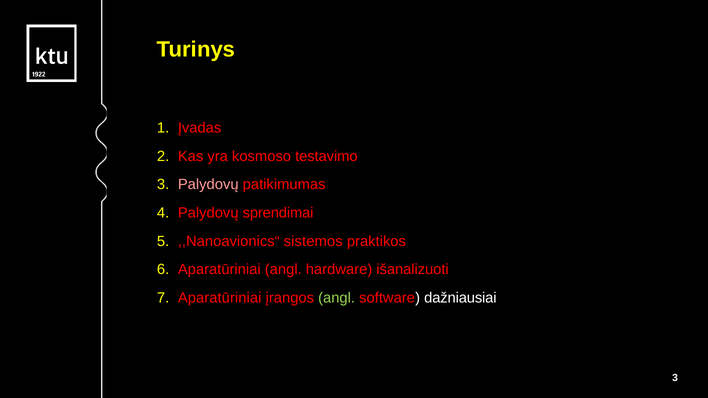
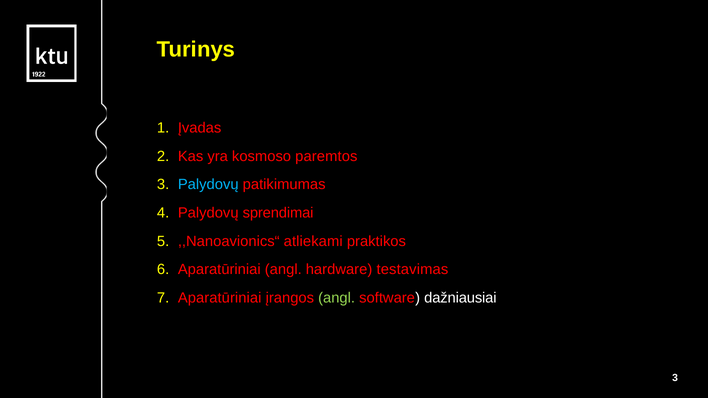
testavimo: testavimo -> paremtos (326, 156)
Palydovų colour: pink -> light blue (208, 185)
sistemos: sistemos -> atliekami (313, 241)
išanalizuoti: išanalizuoti -> testavimas (412, 270)
